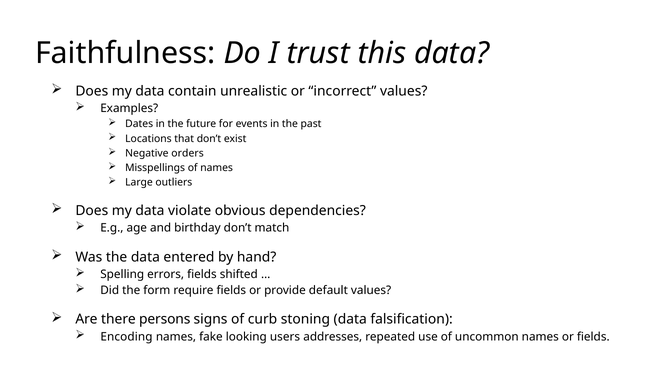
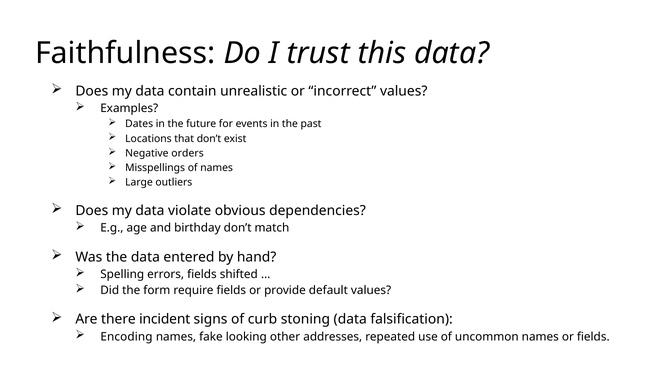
persons: persons -> incident (165, 319)
users: users -> other (285, 337)
